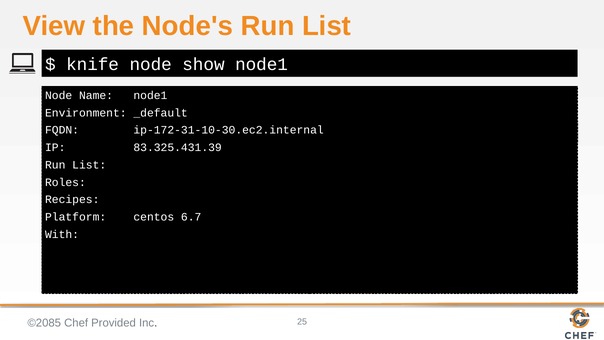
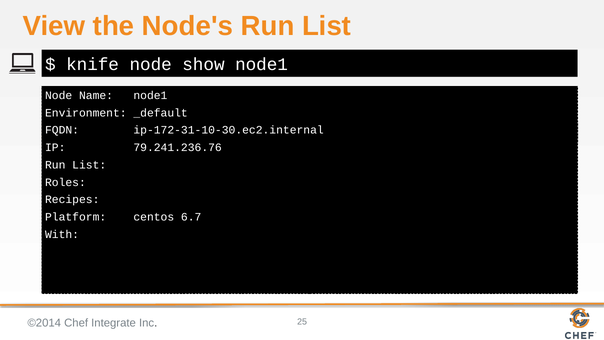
83.325.431.39: 83.325.431.39 -> 79.241.236.76 (178, 147)
©2085: ©2085 -> ©2014 (44, 323)
Provided: Provided -> Integrate (114, 323)
